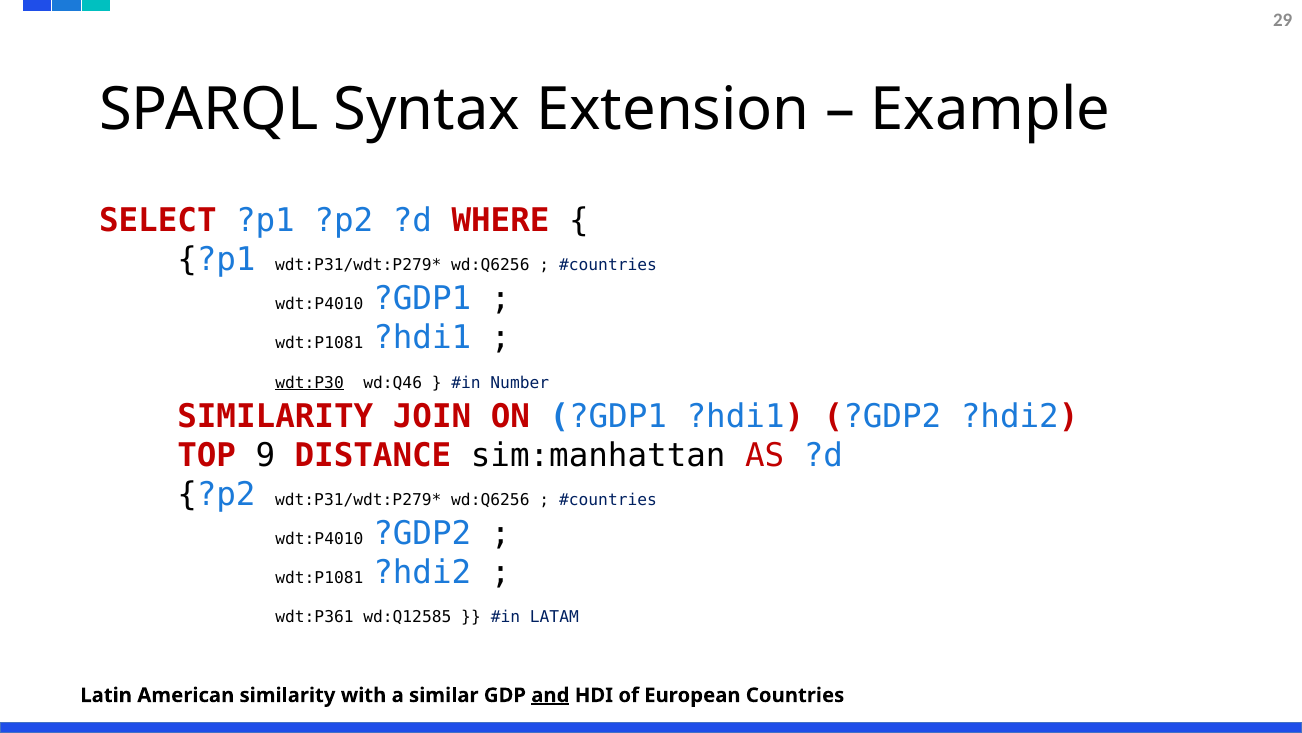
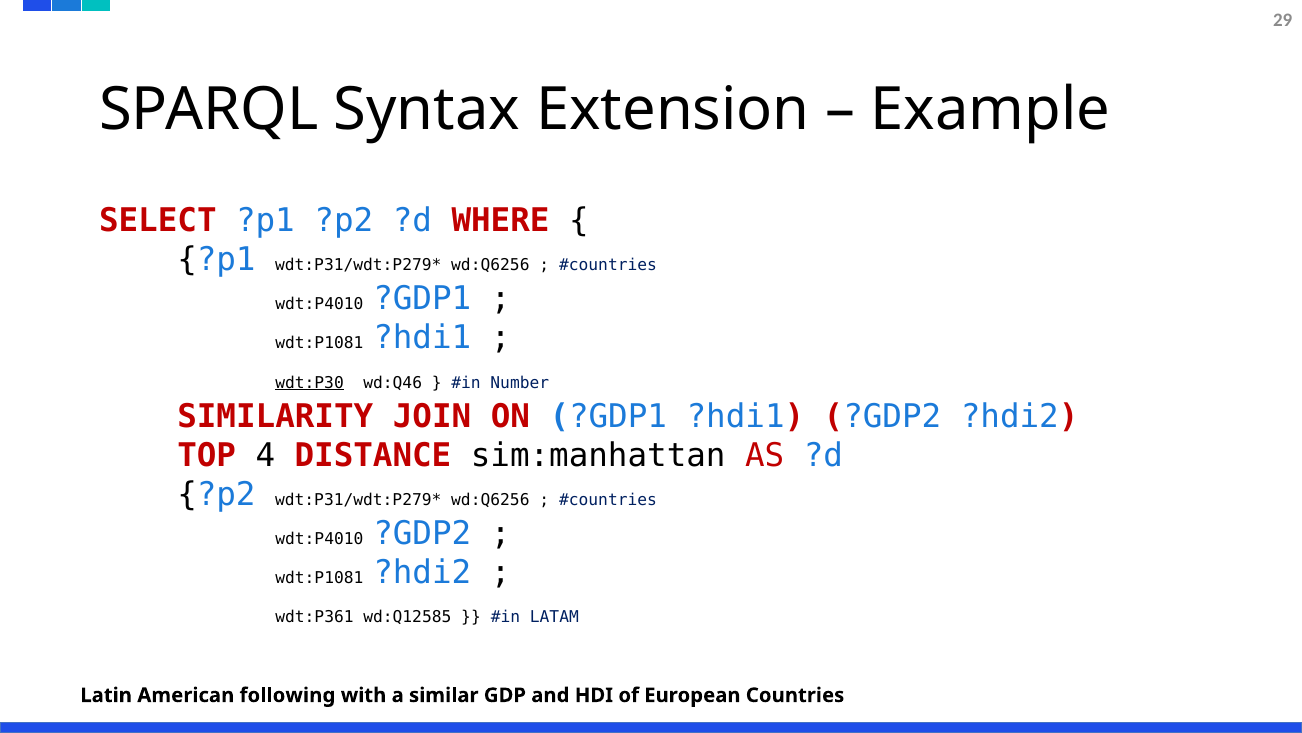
9: 9 -> 4 (265, 455)
American similarity: similarity -> following (287, 695)
and underline: present -> none (550, 695)
